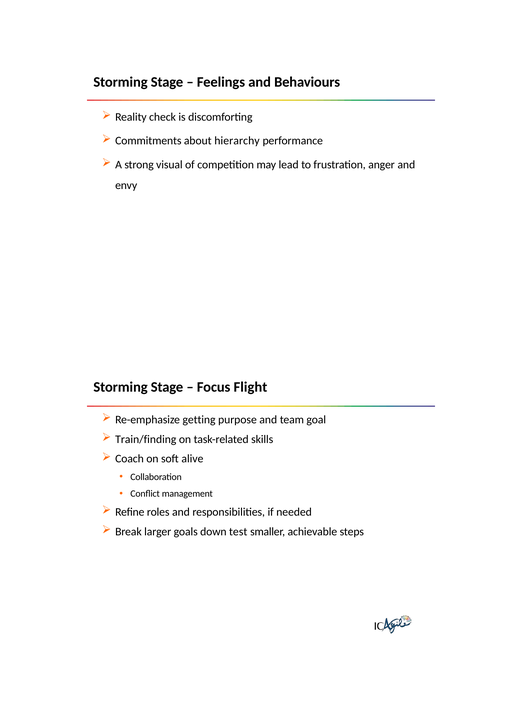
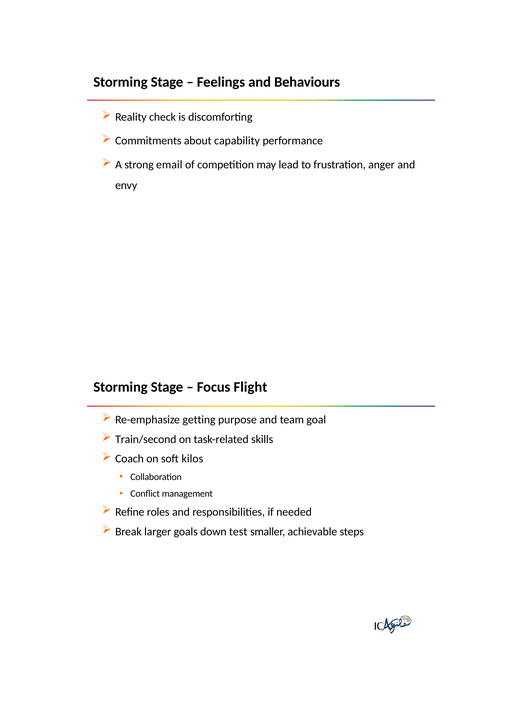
hierarchy: hierarchy -> capability (237, 141)
visual: visual -> email (169, 165)
Train/finding: Train/finding -> Train/second (146, 439)
alive: alive -> kilos (192, 459)
